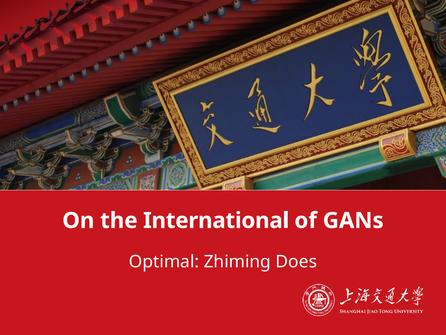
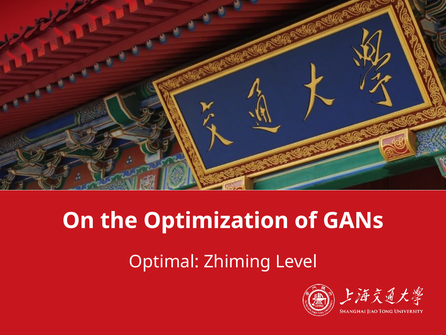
International: International -> Optimization (216, 220)
Does: Does -> Level (296, 262)
